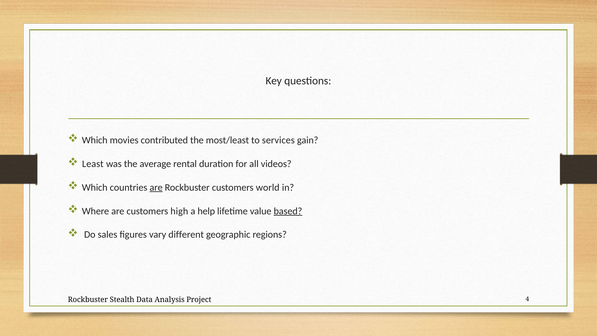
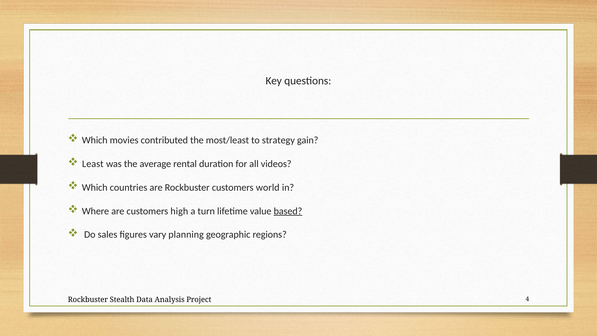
services: services -> strategy (278, 140)
are underline: present -> none (156, 187)
help: help -> turn (206, 211)
different: different -> planning (186, 235)
